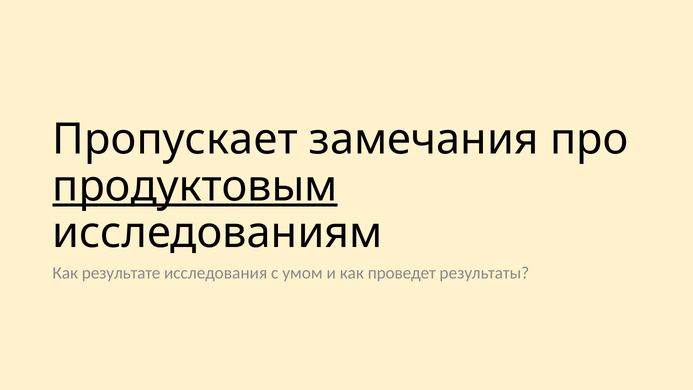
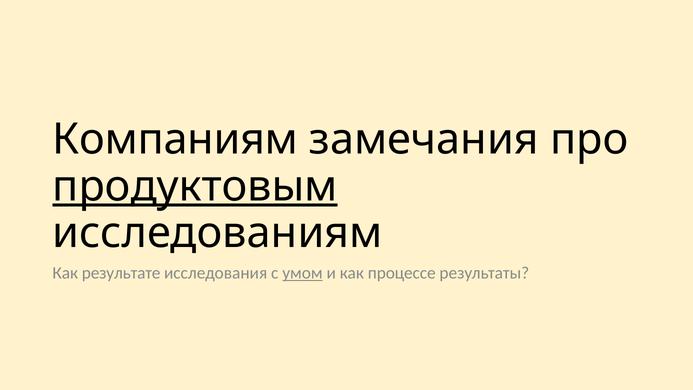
Пропускает: Пропускает -> Компаниям (175, 140)
умом underline: none -> present (302, 273)
проведет: проведет -> процессе (402, 273)
